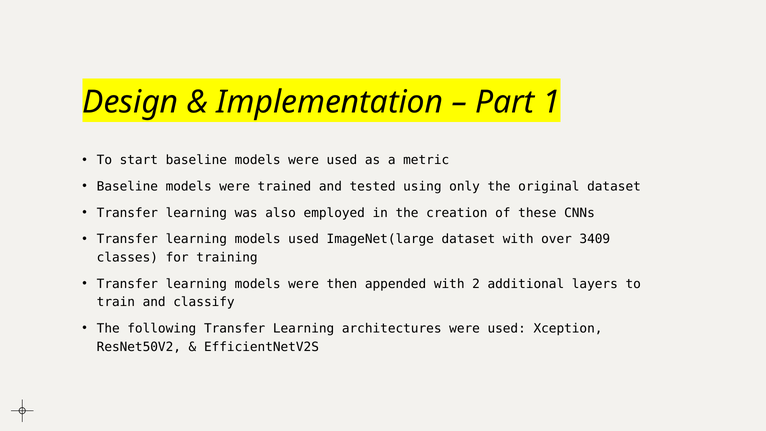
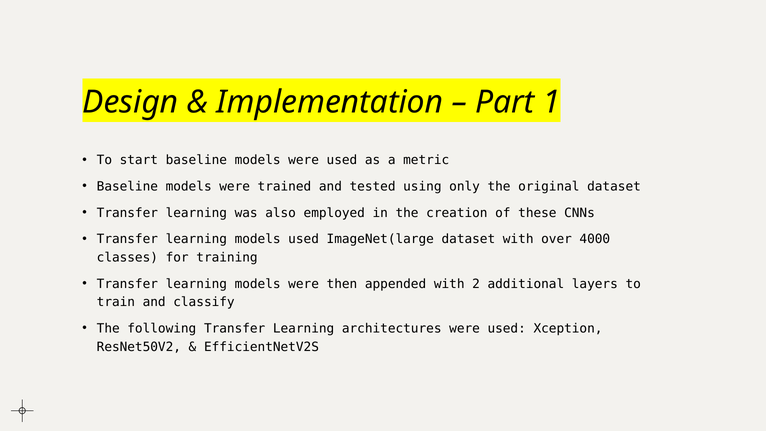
3409: 3409 -> 4000 (595, 239)
